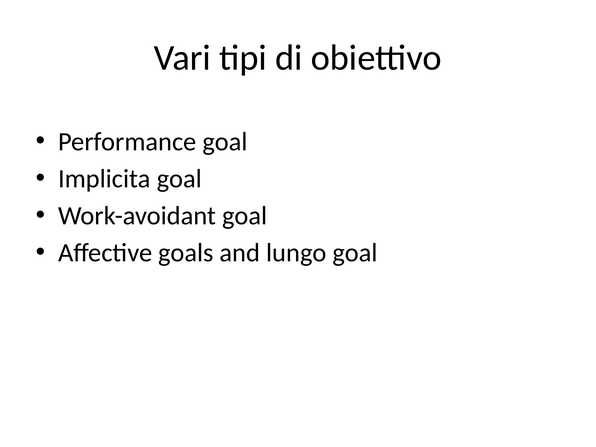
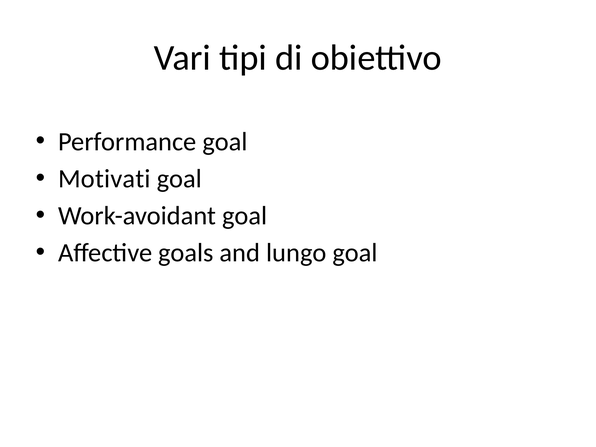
Implicita: Implicita -> Motivati (104, 179)
